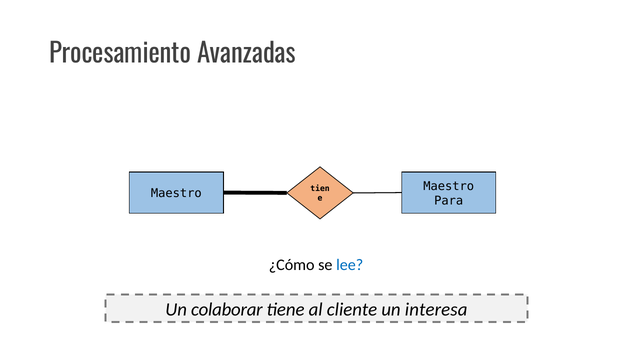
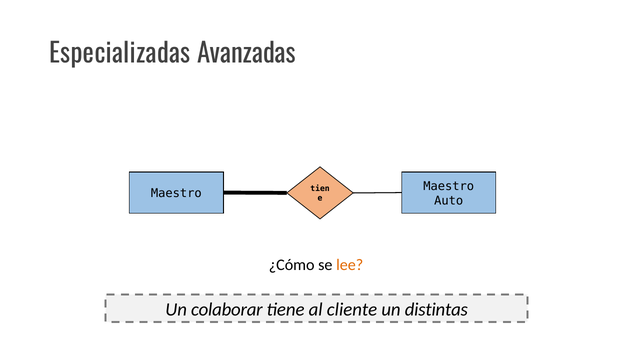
Procesamiento: Procesamiento -> Especializadas (120, 54)
Para: Para -> Auto (449, 201)
lee colour: blue -> orange (350, 265)
interesa: interesa -> distintas (436, 309)
